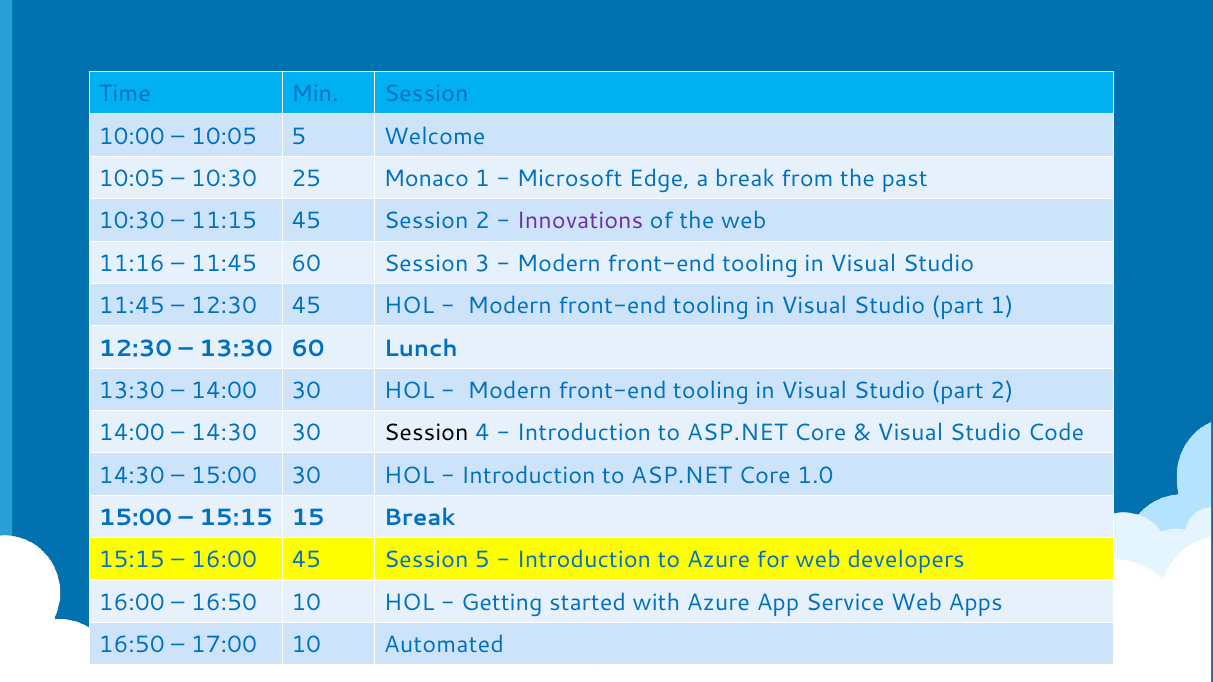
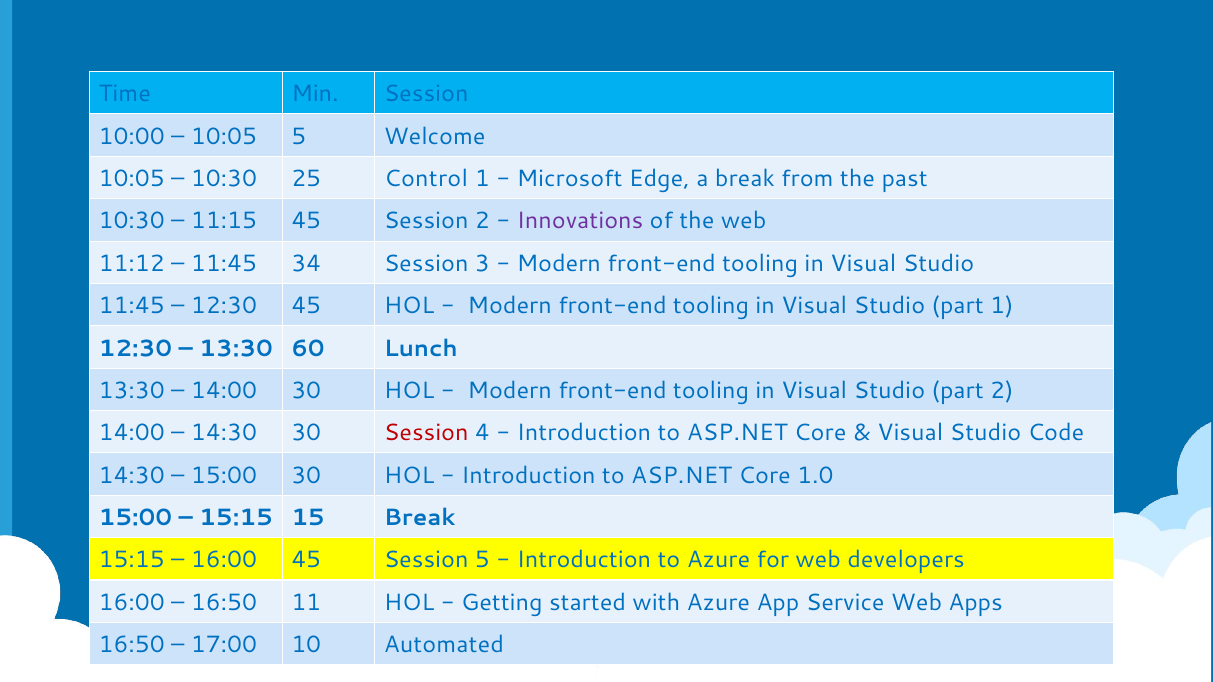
Monaco: Monaco -> Control (426, 179)
11:16: 11:16 -> 11:12 (132, 264)
11:45 60: 60 -> 34 (306, 264)
Session colour: black -> red (426, 433)
16:50 10: 10 -> 11 (306, 603)
